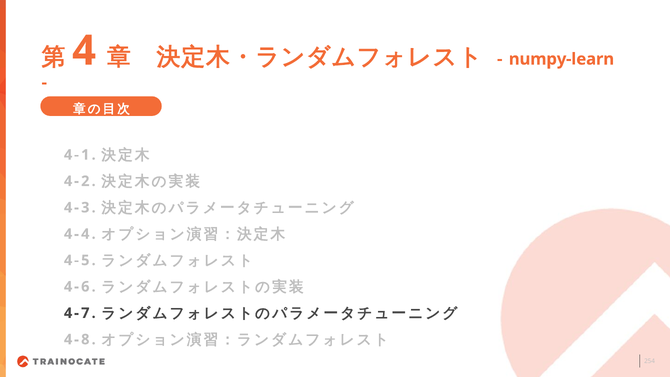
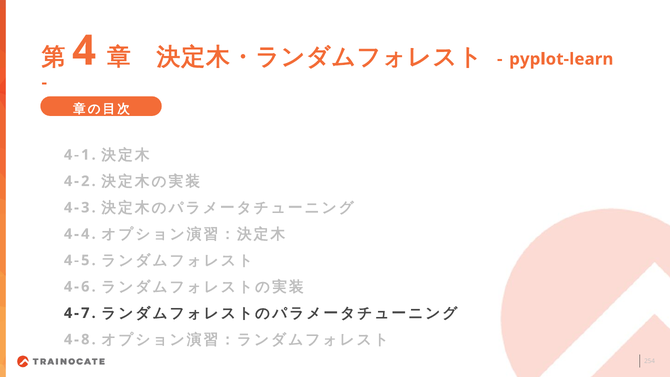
numpy-learn: numpy-learn -> pyplot-learn (561, 59)
